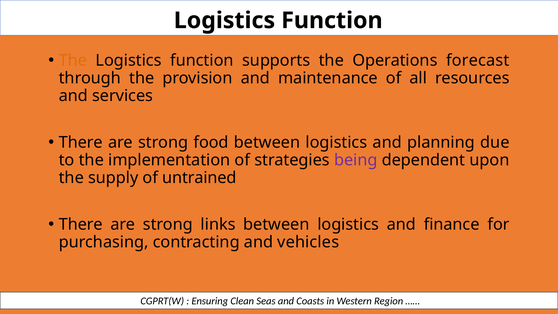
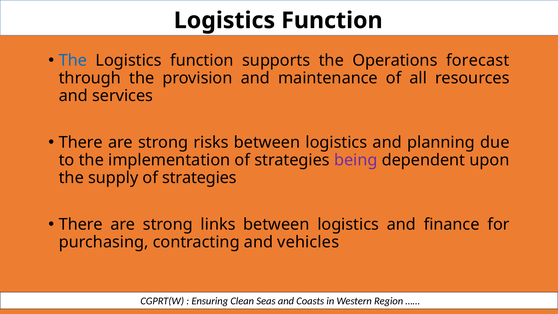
The colour: orange -> blue (73, 60)
food: food -> risks (211, 142)
supply of untrained: untrained -> strategies (199, 178)
